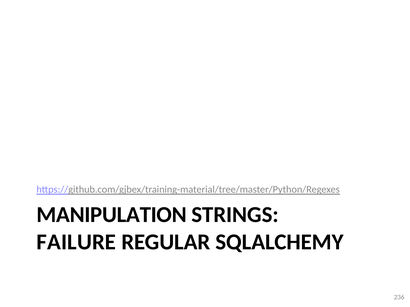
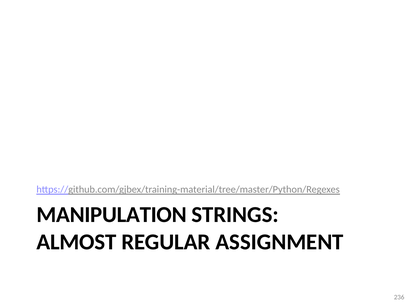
FAILURE: FAILURE -> ALMOST (76, 242)
SQLALCHEMY: SQLALCHEMY -> ASSIGNMENT (280, 242)
